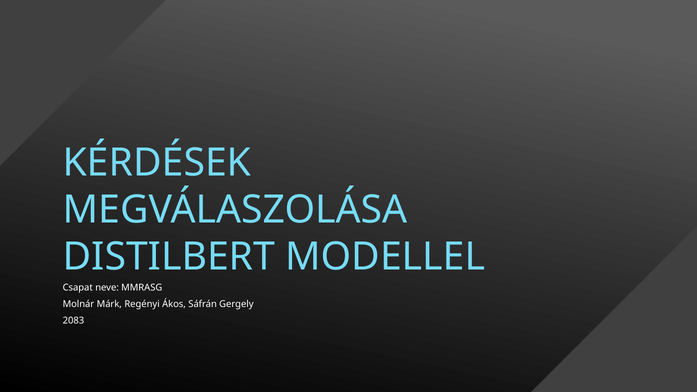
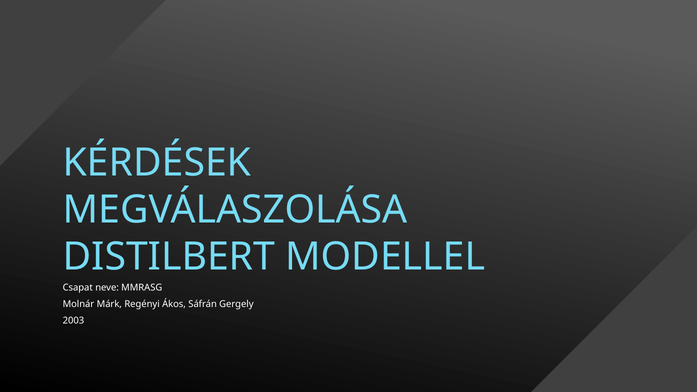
2083: 2083 -> 2003 (73, 321)
